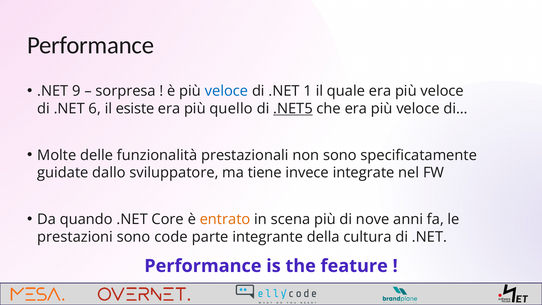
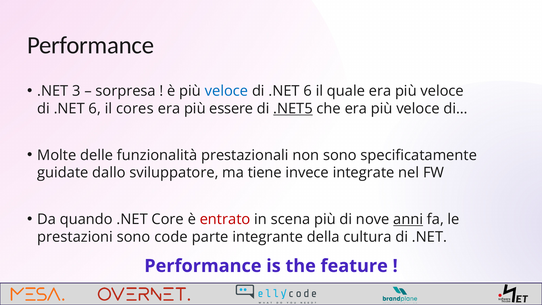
9: 9 -> 3 (76, 91)
1: 1 -> 6 (308, 91)
esiste: esiste -> cores (135, 109)
quello: quello -> essere (231, 109)
entrato colour: orange -> red (225, 219)
anni underline: none -> present (408, 219)
